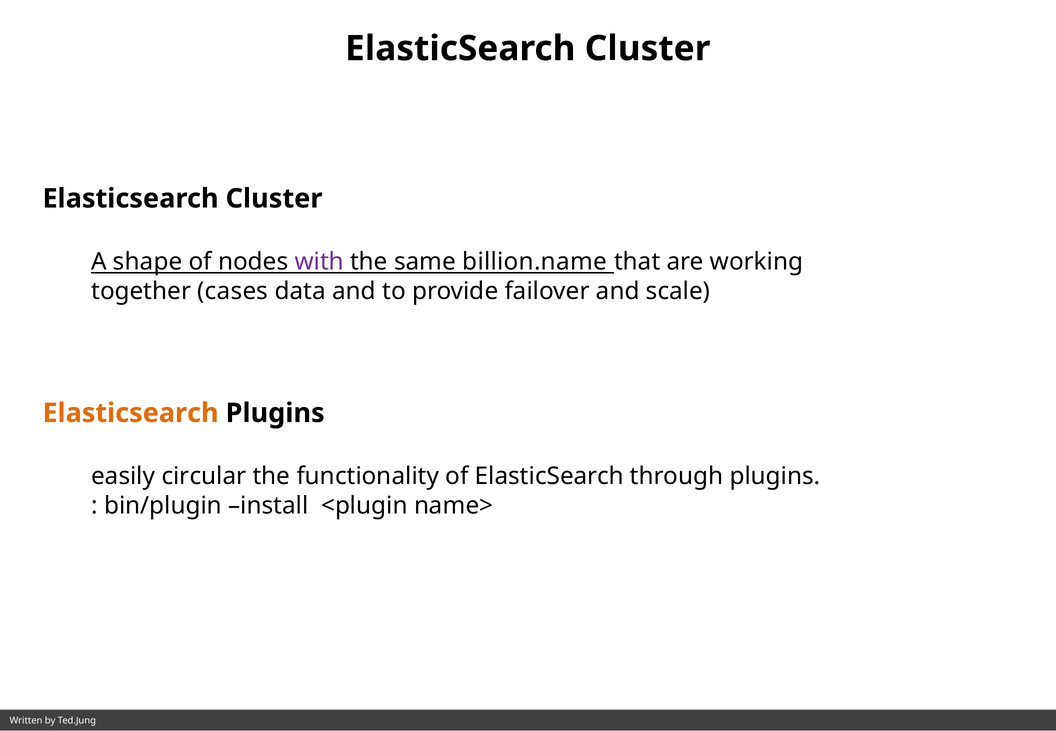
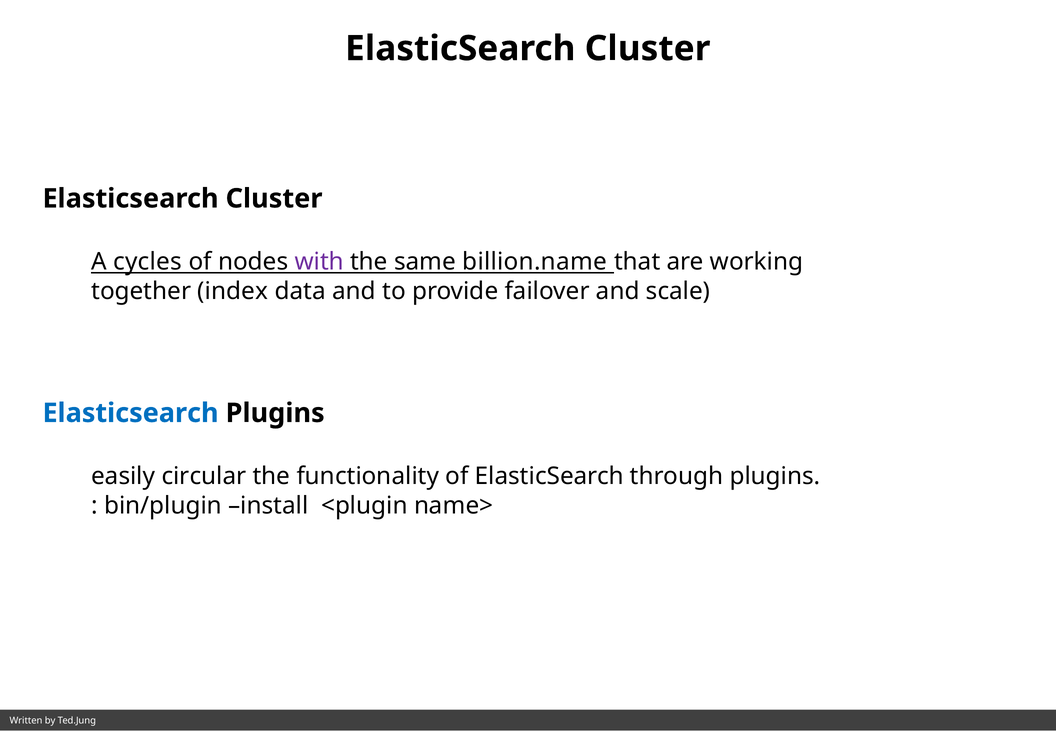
shape: shape -> cycles (148, 262)
cases: cases -> index (233, 291)
Elasticsearch colour: orange -> blue (131, 413)
